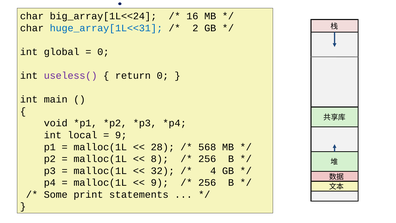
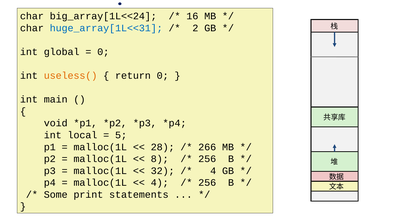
useless( colour: purple -> orange (71, 76)
9: 9 -> 5 (121, 135)
568: 568 -> 266 (207, 147)
9: 9 -> 4 (160, 182)
